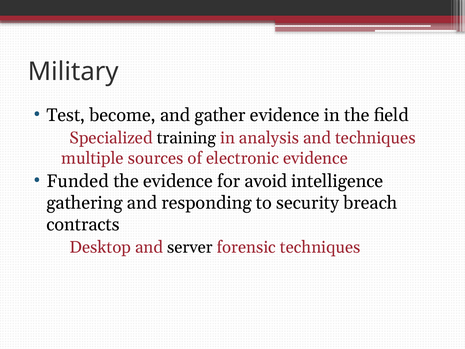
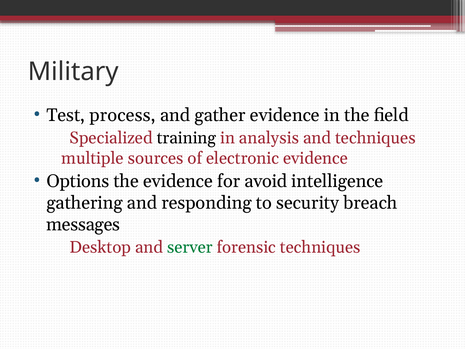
become: become -> process (123, 115)
Funded: Funded -> Options (78, 181)
contracts: contracts -> messages (83, 224)
server colour: black -> green (190, 247)
